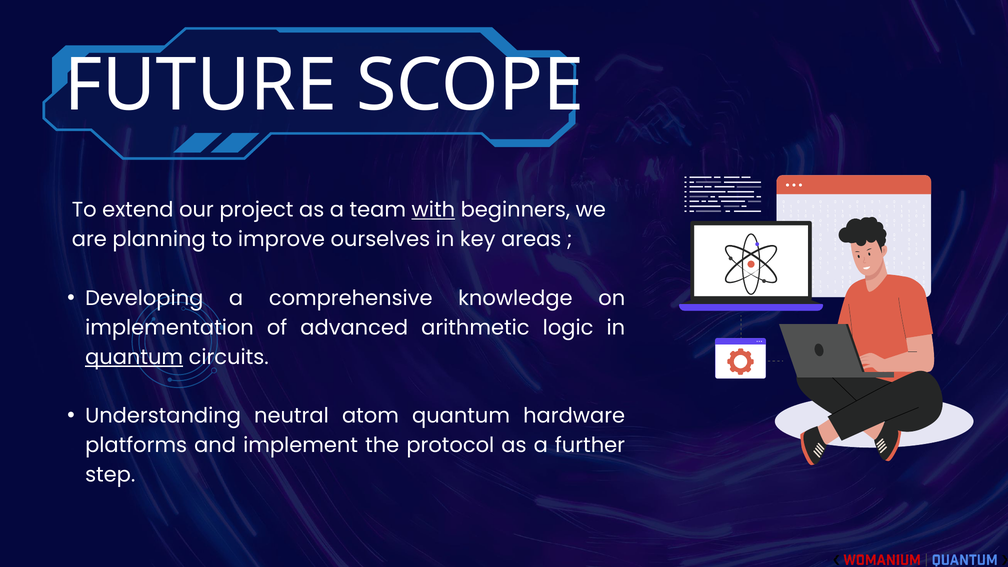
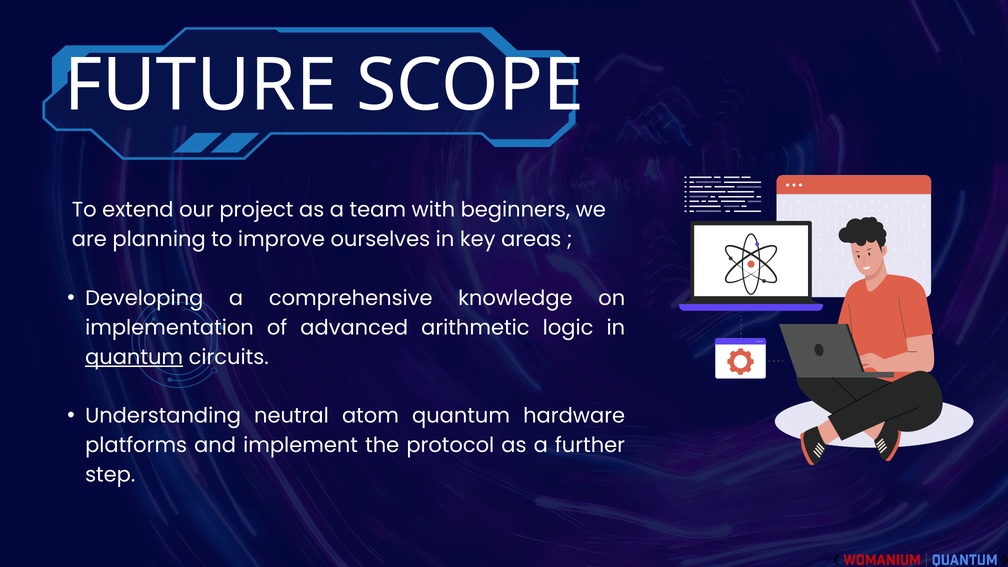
with underline: present -> none (433, 210)
